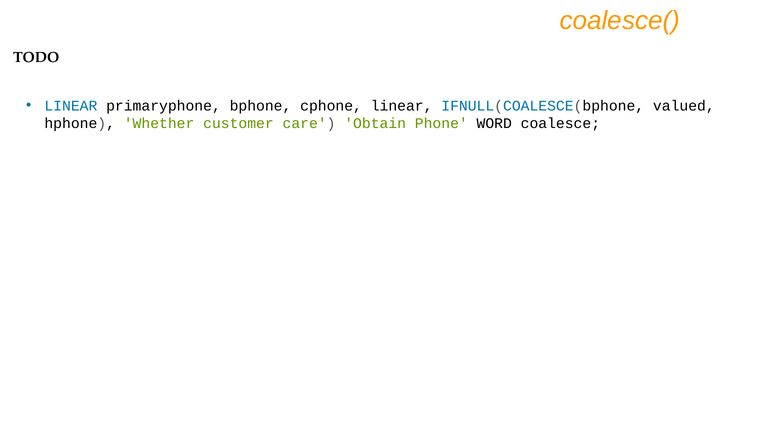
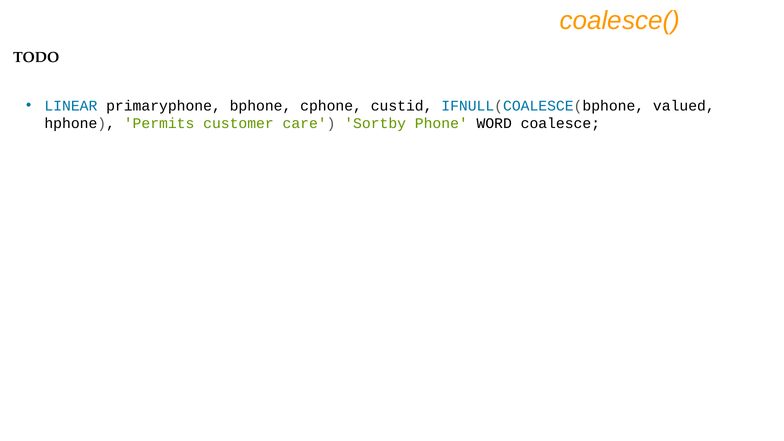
cphone linear: linear -> custid (402, 106)
Whether: Whether -> Permits (159, 124)
Obtain: Obtain -> Sortby (375, 124)
